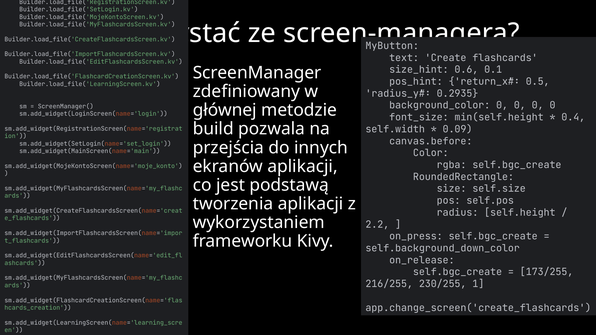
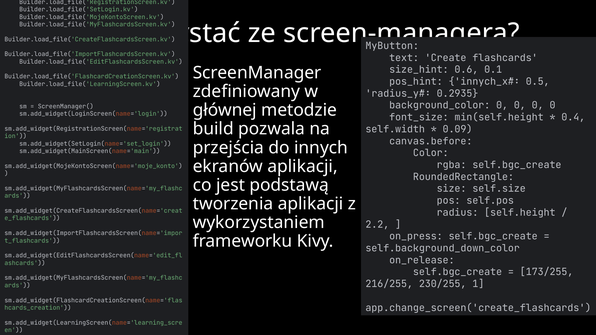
return_x: return_x -> innych_x (484, 82)
